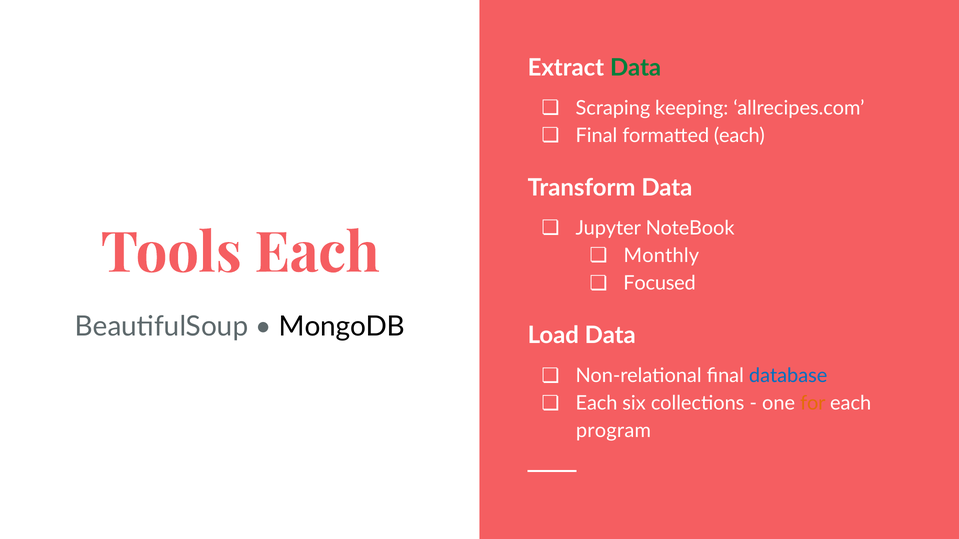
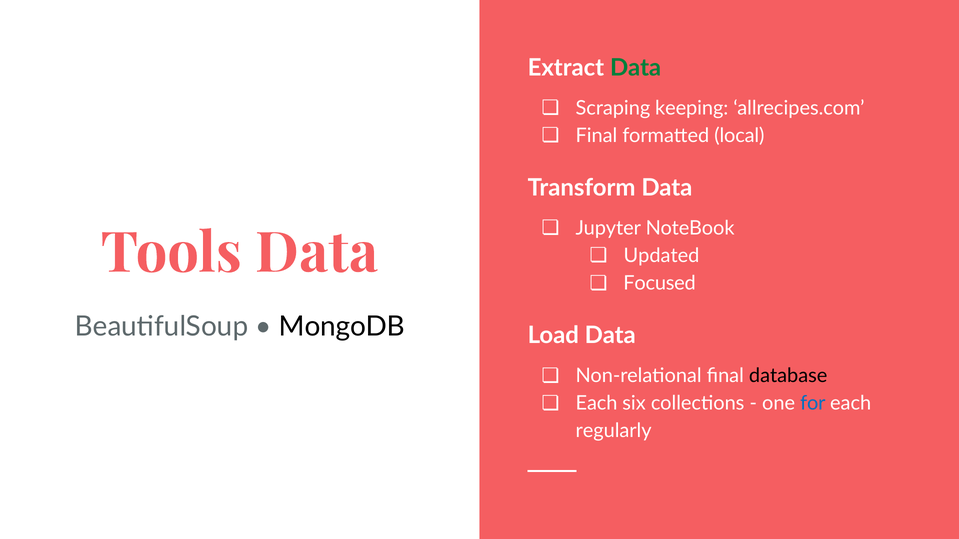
formatted each: each -> local (739, 136)
Tools Each: Each -> Data (317, 254)
Monthly: Monthly -> Updated (661, 256)
database colour: blue -> black (788, 376)
for colour: orange -> blue (813, 404)
program: program -> regularly (614, 431)
